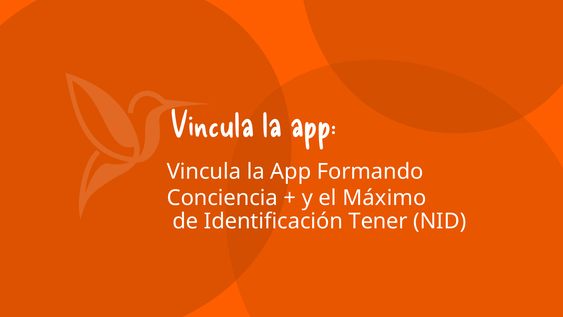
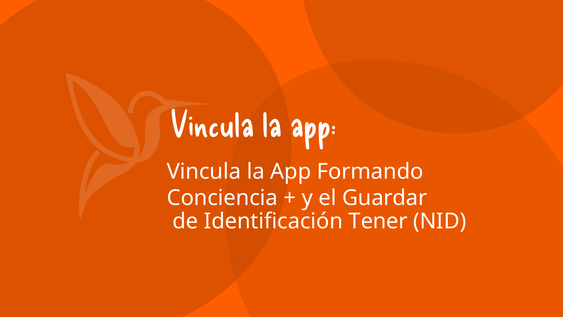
Máximo: Máximo -> Guardar (385, 198)
